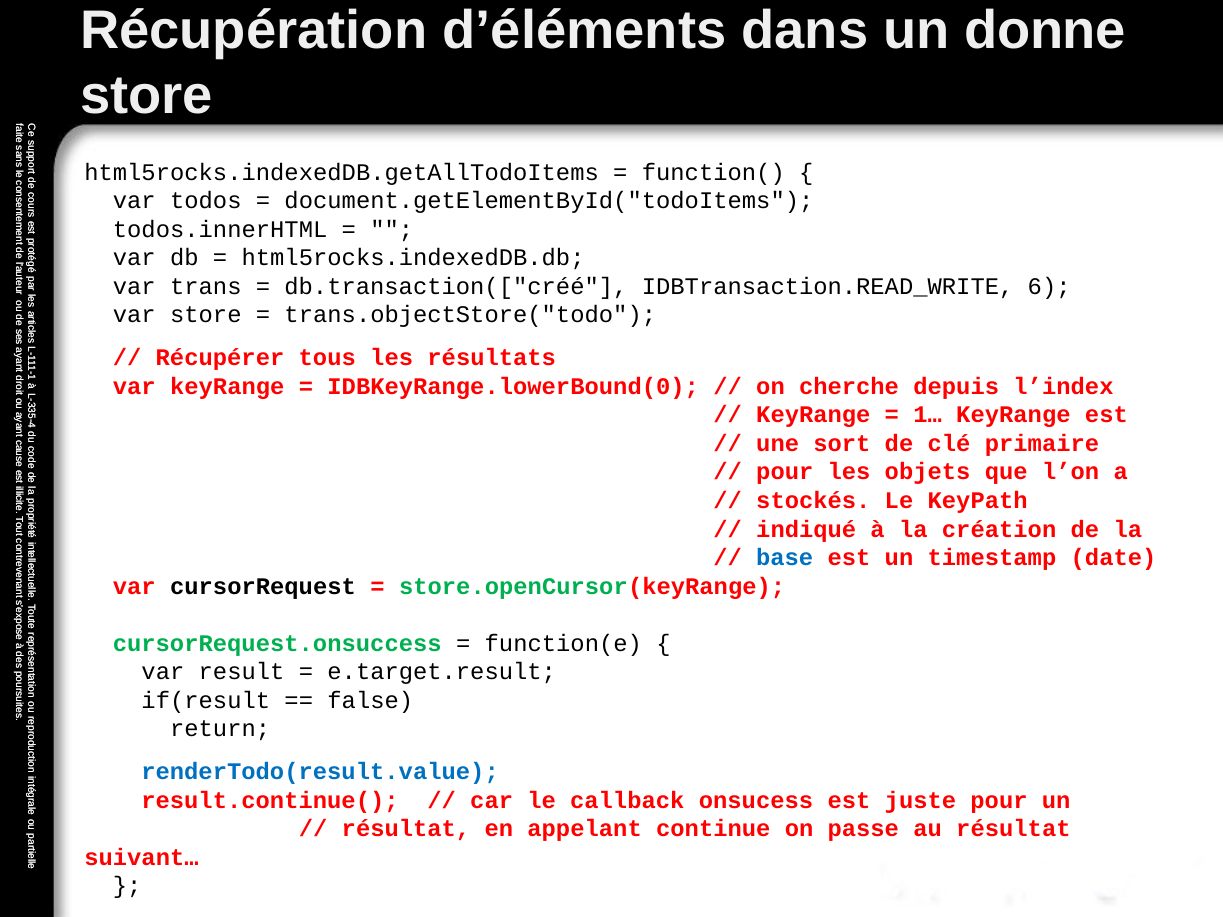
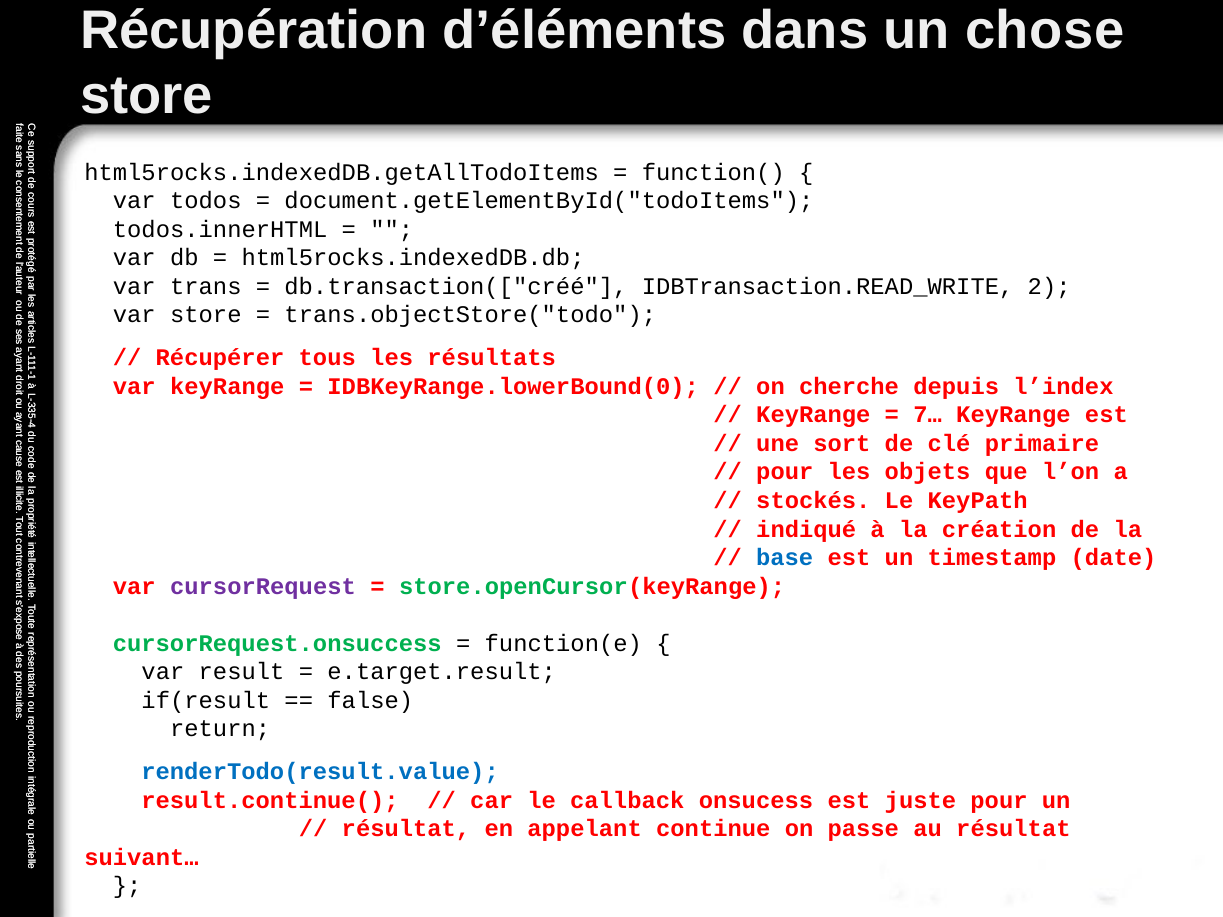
donne: donne -> chose (1045, 31)
6: 6 -> 2 (1049, 287)
1…: 1… -> 7… (928, 415)
cursorRequest colour: black -> purple (263, 586)
